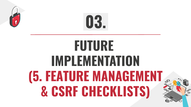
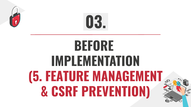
FUTURE: FUTURE -> BEFORE (94, 47)
CHECKLISTS: CHECKLISTS -> PREVENTION (116, 93)
